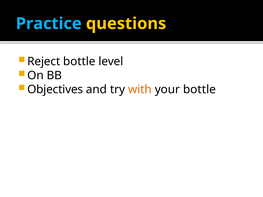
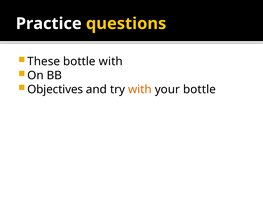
Practice colour: light blue -> white (49, 24)
Reject: Reject -> These (44, 62)
bottle level: level -> with (111, 62)
